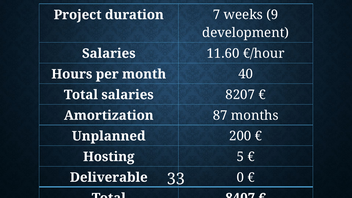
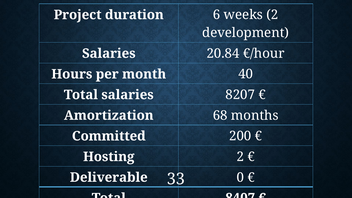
7: 7 -> 6 (217, 15)
weeks 9: 9 -> 2 (272, 15)
11.60: 11.60 -> 20.84 (223, 53)
87: 87 -> 68 (220, 115)
Unplanned: Unplanned -> Committed (109, 136)
Hosting 5: 5 -> 2 (240, 157)
